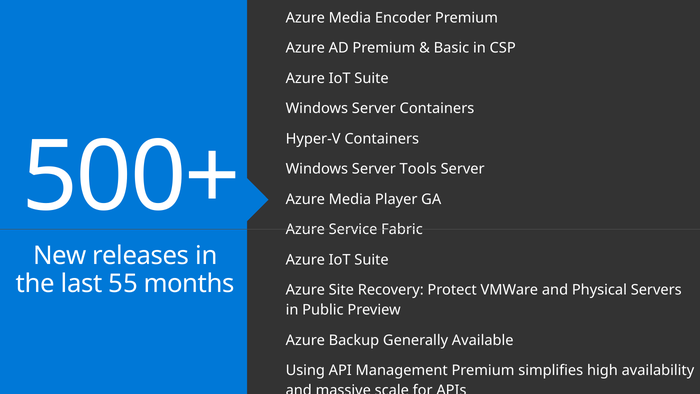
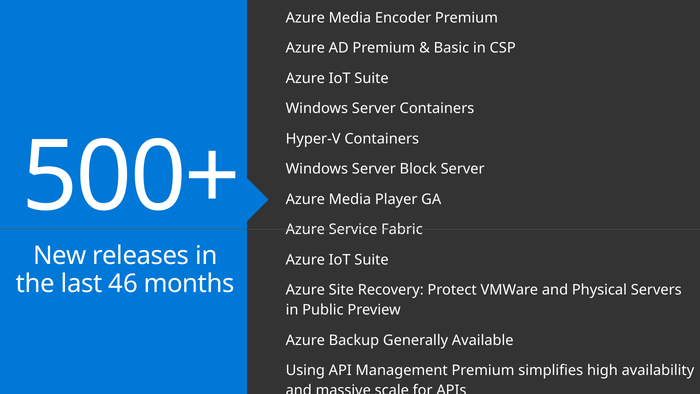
Server Tools: Tools -> Block (418, 169)
55: 55 -> 46 (123, 283)
